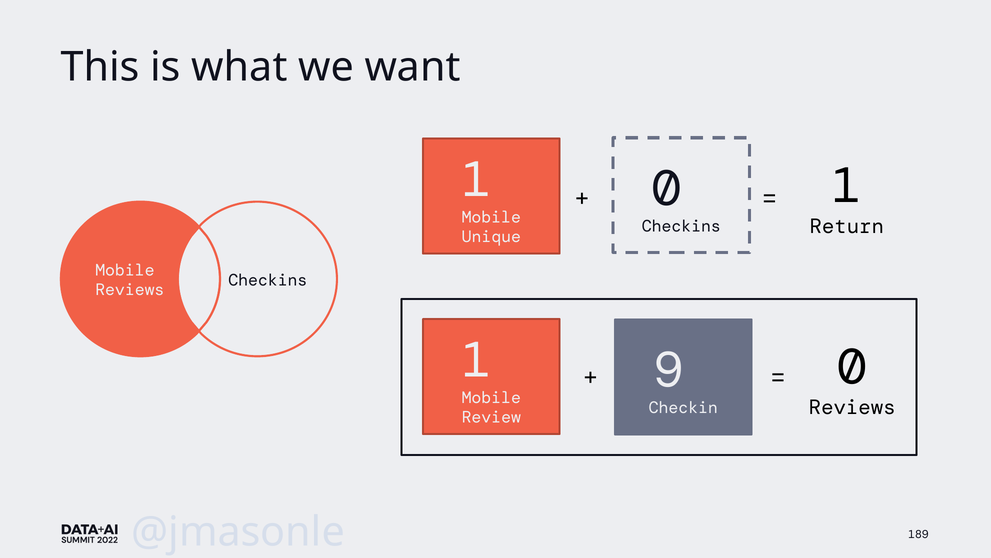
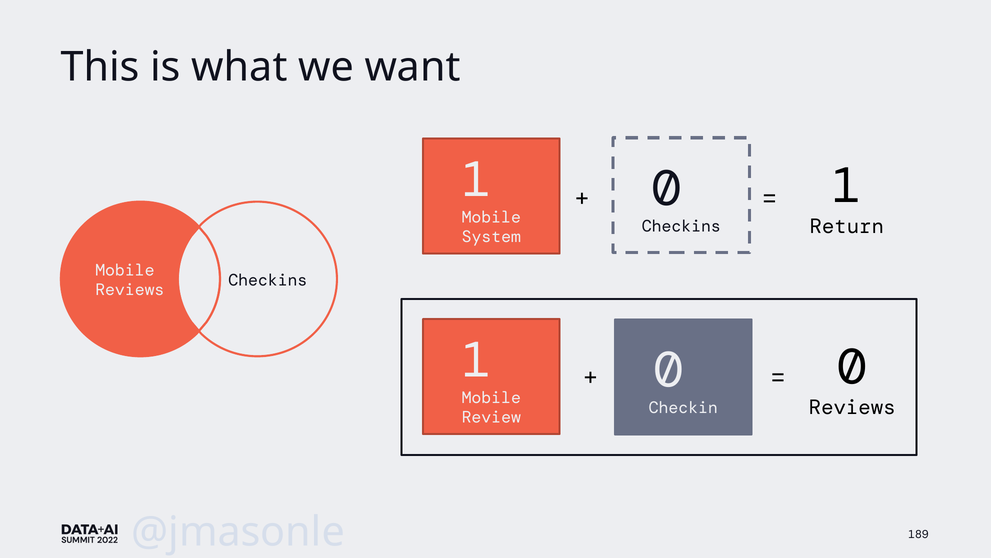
Unique: Unique -> System (491, 237)
9: 9 -> 0 (668, 370)
